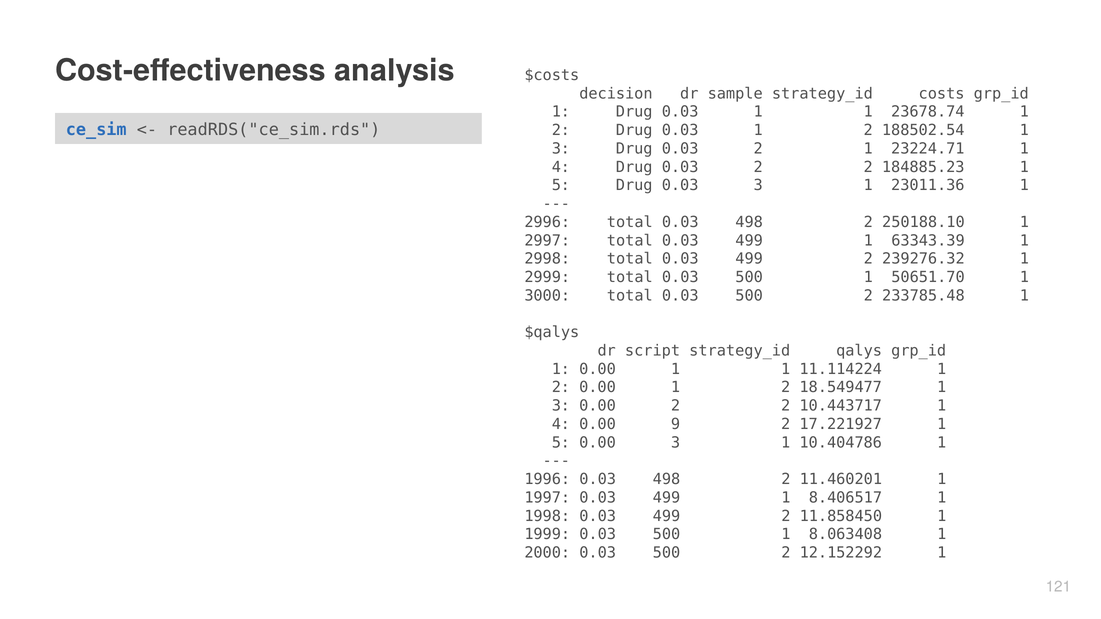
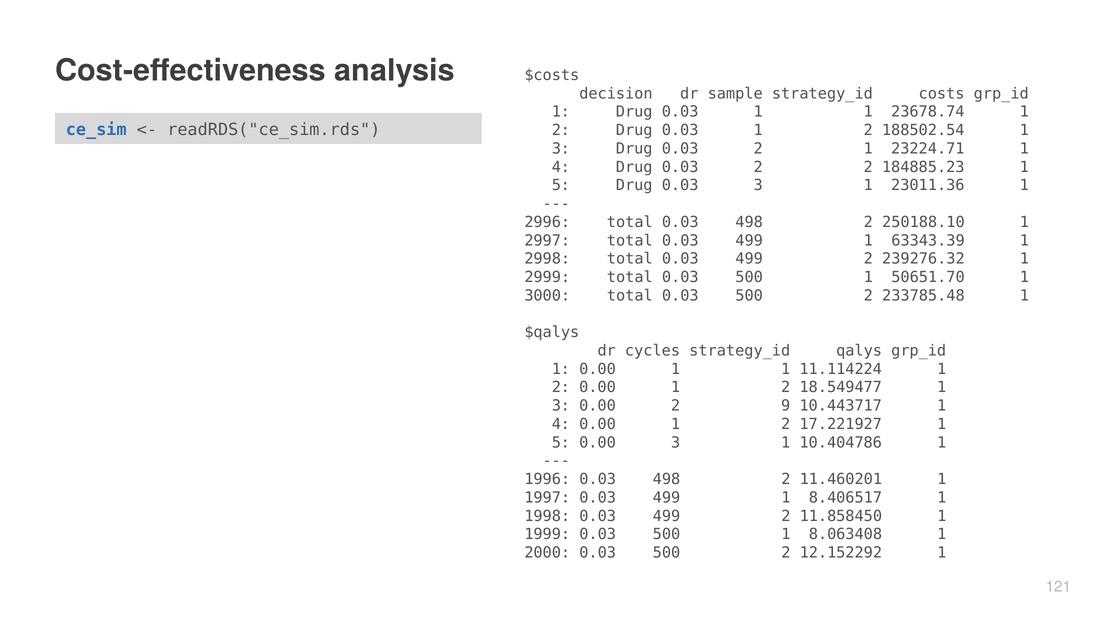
script: script -> cycles (653, 351)
0.00 2 2: 2 -> 9 (786, 406)
4 0.00 9: 9 -> 1 (676, 424)
